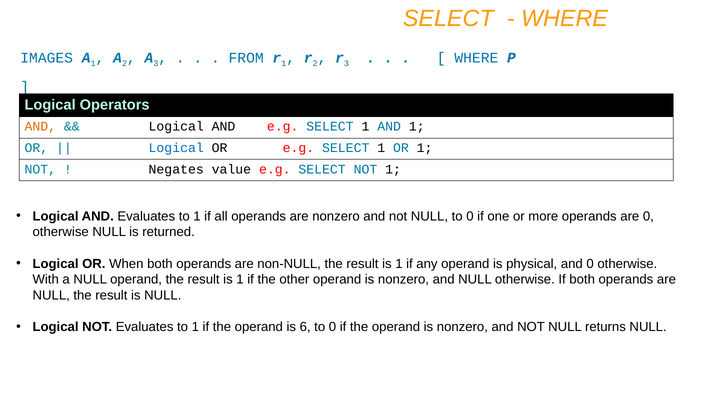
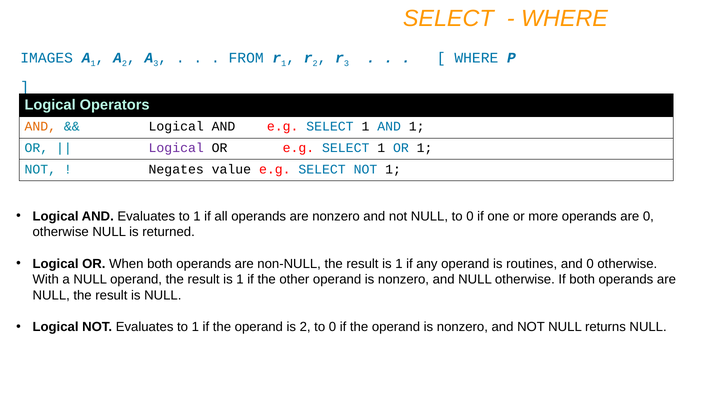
Logical colour: blue -> purple (176, 148)
physical: physical -> routines (532, 263)
is 6: 6 -> 2 (305, 326)
